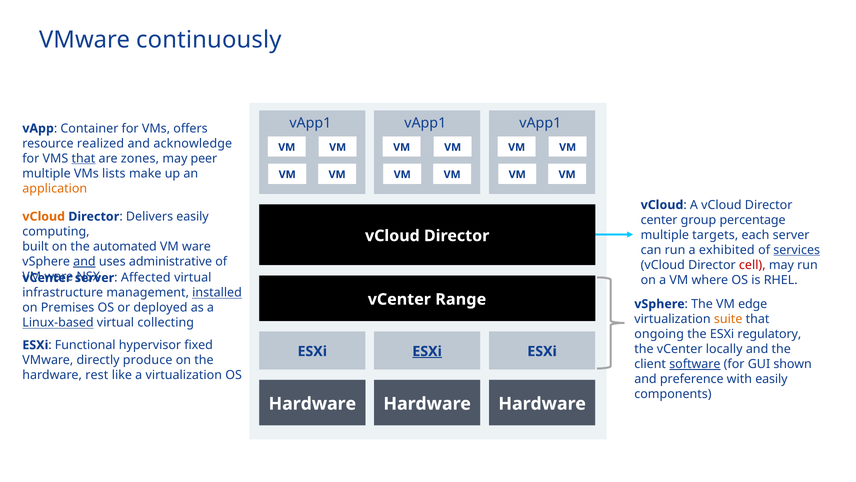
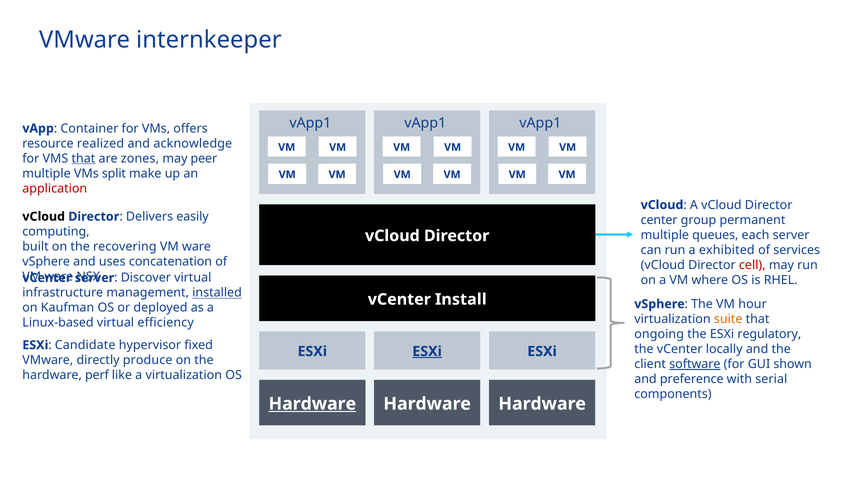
continuously: continuously -> internkeeper (209, 40)
lists: lists -> split (114, 173)
application colour: orange -> red (55, 188)
vCloud colour: orange -> black (44, 216)
percentage: percentage -> permanent (752, 220)
targets: targets -> queues (715, 235)
automated: automated -> recovering (125, 246)
services underline: present -> none (797, 250)
and underline: present -> none (84, 261)
administrative: administrative -> concatenation (171, 261)
Affected: Affected -> Discover (146, 278)
Range: Range -> Install (461, 299)
edge: edge -> hour (753, 304)
Premises: Premises -> Kaufman (68, 308)
Linux-based underline: present -> none (58, 323)
collecting: collecting -> efficiency (166, 323)
Functional: Functional -> Candidate (85, 345)
rest: rest -> perf (97, 375)
with easily: easily -> serial (771, 379)
Hardware underline: none -> present (312, 403)
